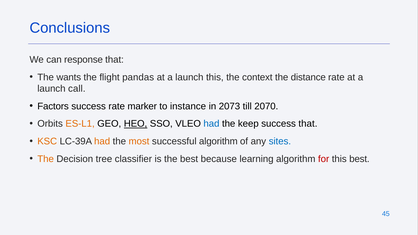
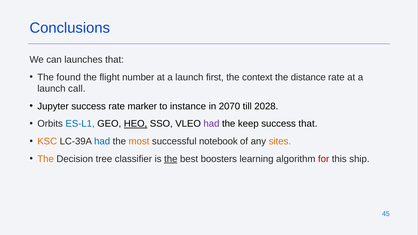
response: response -> launches (83, 60)
wants: wants -> found (69, 77)
pandas: pandas -> number (138, 77)
launch this: this -> first (215, 77)
Factors: Factors -> Jupyter (53, 106)
2073: 2073 -> 2070 (229, 106)
2070: 2070 -> 2028 (266, 106)
ES-L1 colour: orange -> blue (80, 124)
had colour: blue -> purple (211, 124)
had colour: orange -> blue (102, 141)
successful algorithm: algorithm -> notebook (218, 141)
sites colour: blue -> orange (280, 141)
the underline: none -> present (171, 159)
because: because -> boosters (219, 159)
this best: best -> ship (359, 159)
